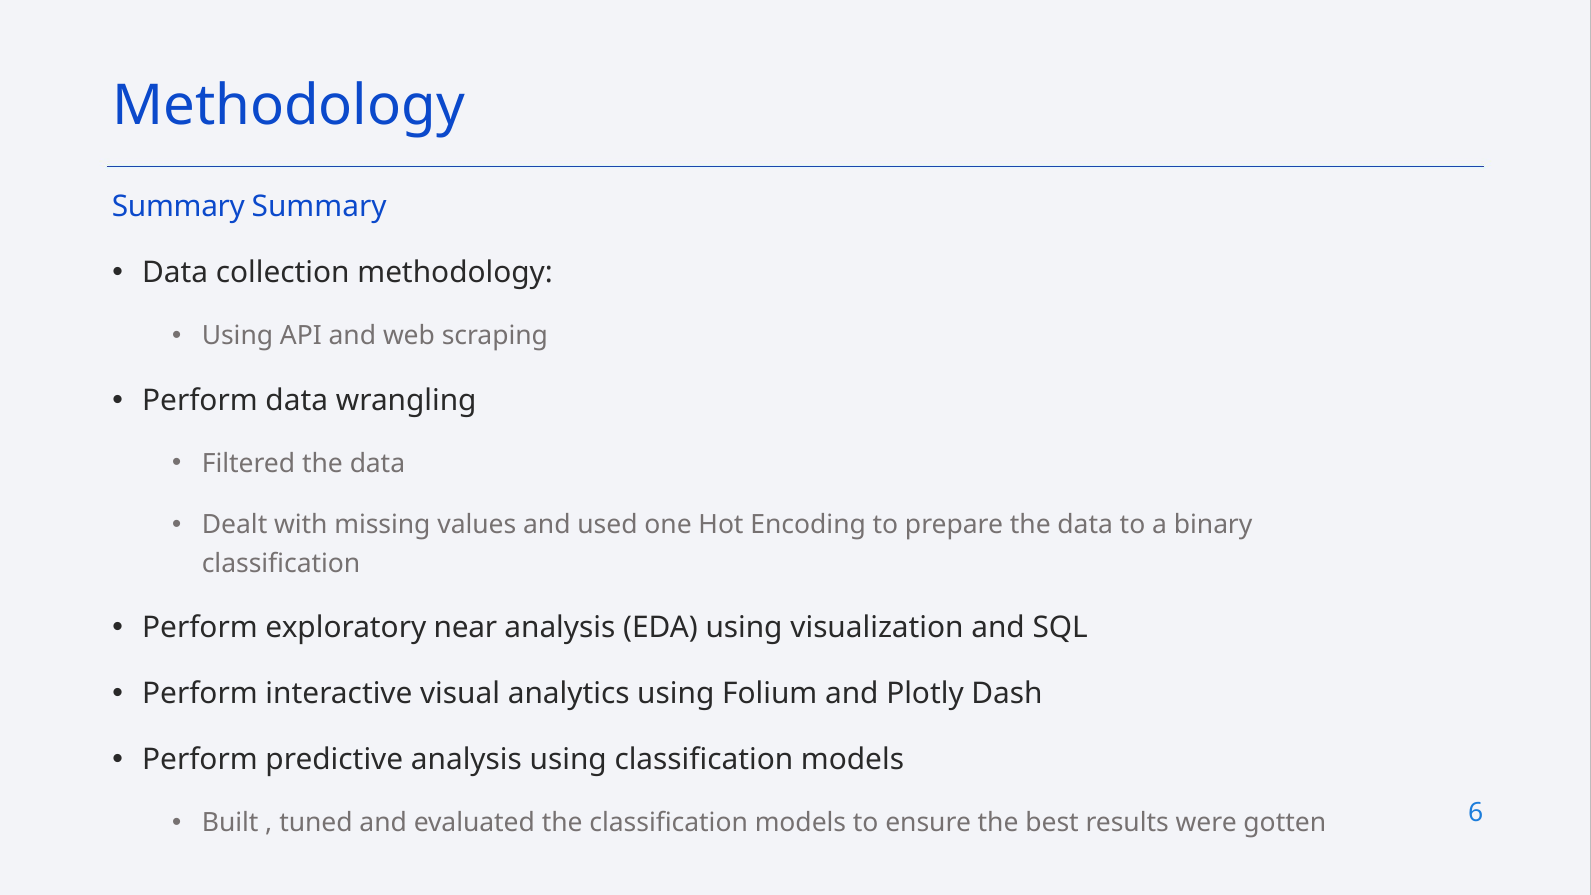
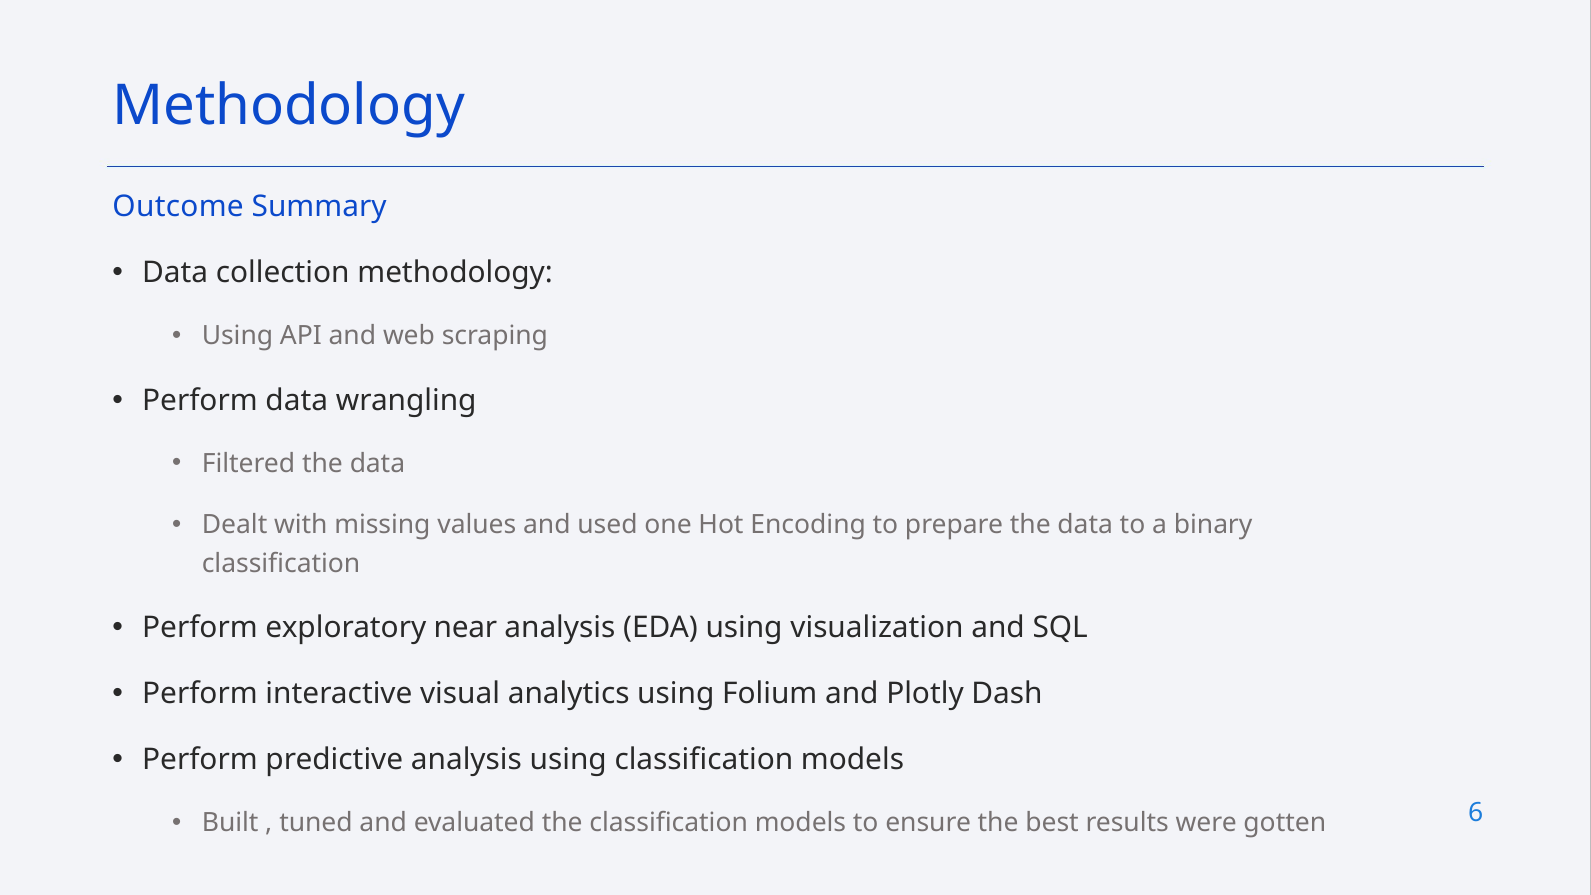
Summary: Summary -> Outcome (178, 207)
